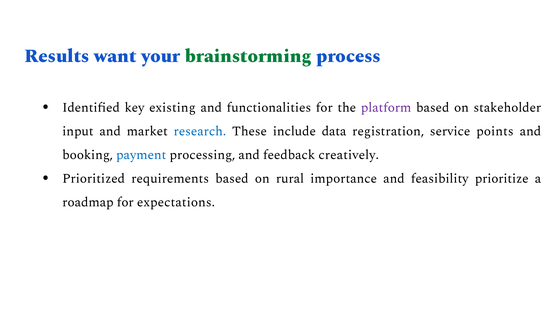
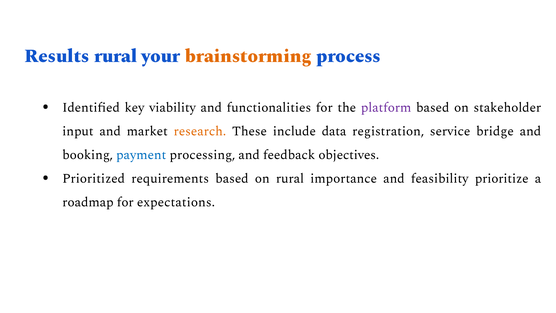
Results want: want -> rural (116, 56)
brainstorming colour: green -> orange (248, 56)
existing: existing -> viability (173, 108)
research colour: blue -> orange (200, 131)
points: points -> bridge (495, 131)
creatively: creatively -> objectives (349, 155)
